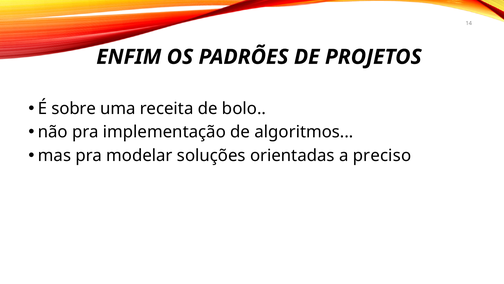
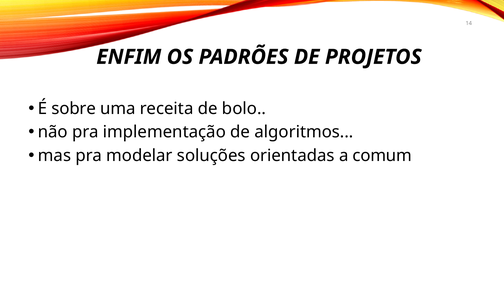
preciso: preciso -> comum (382, 155)
